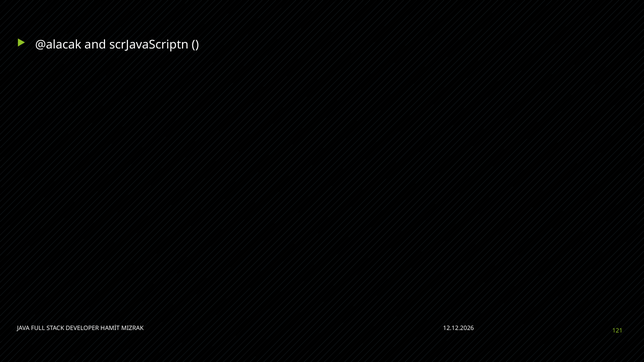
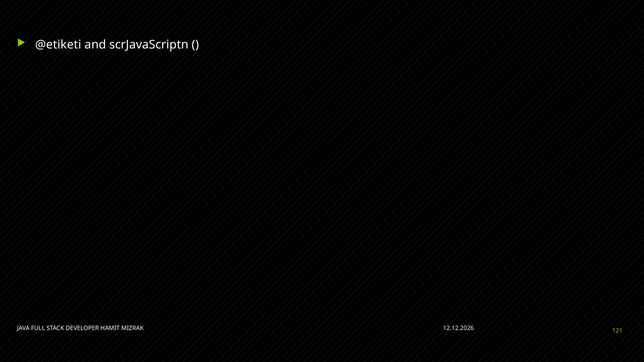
@alacak: @alacak -> @etiketi (58, 45)
